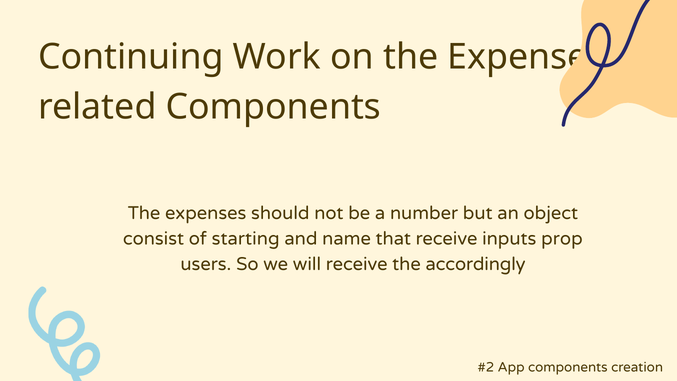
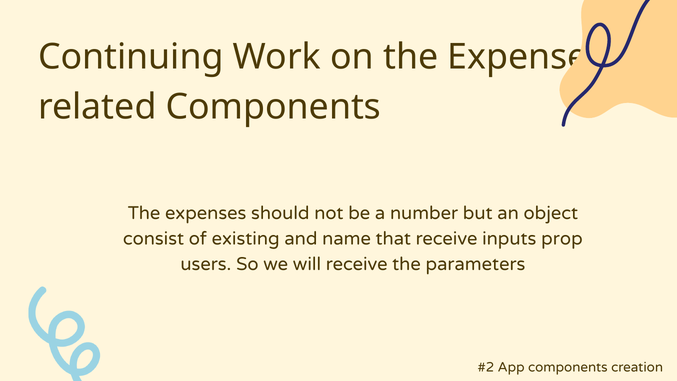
starting: starting -> existing (246, 239)
accordingly: accordingly -> parameters (475, 264)
